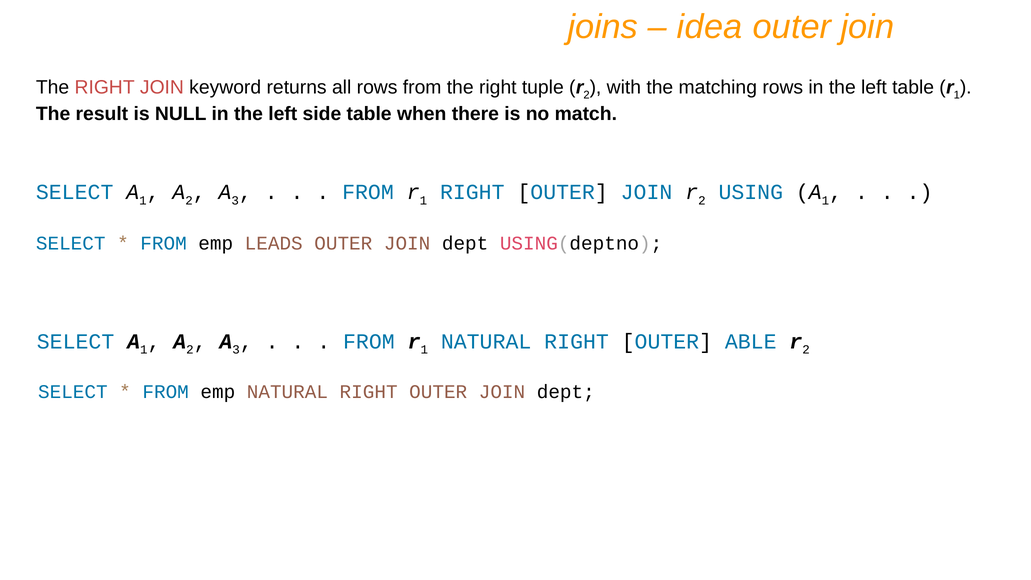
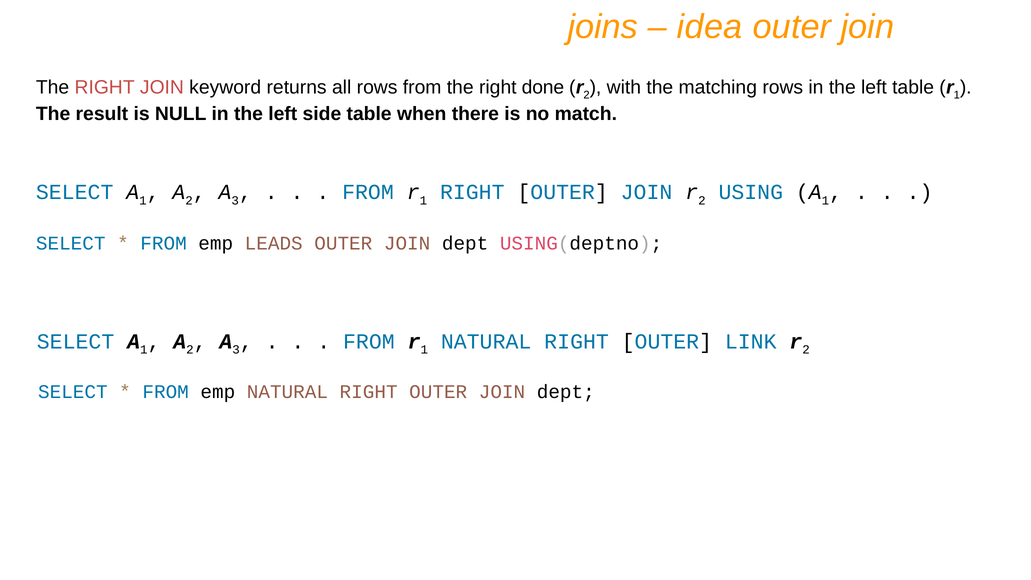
tuple: tuple -> done (543, 88)
ABLE: ABLE -> LINK (751, 341)
